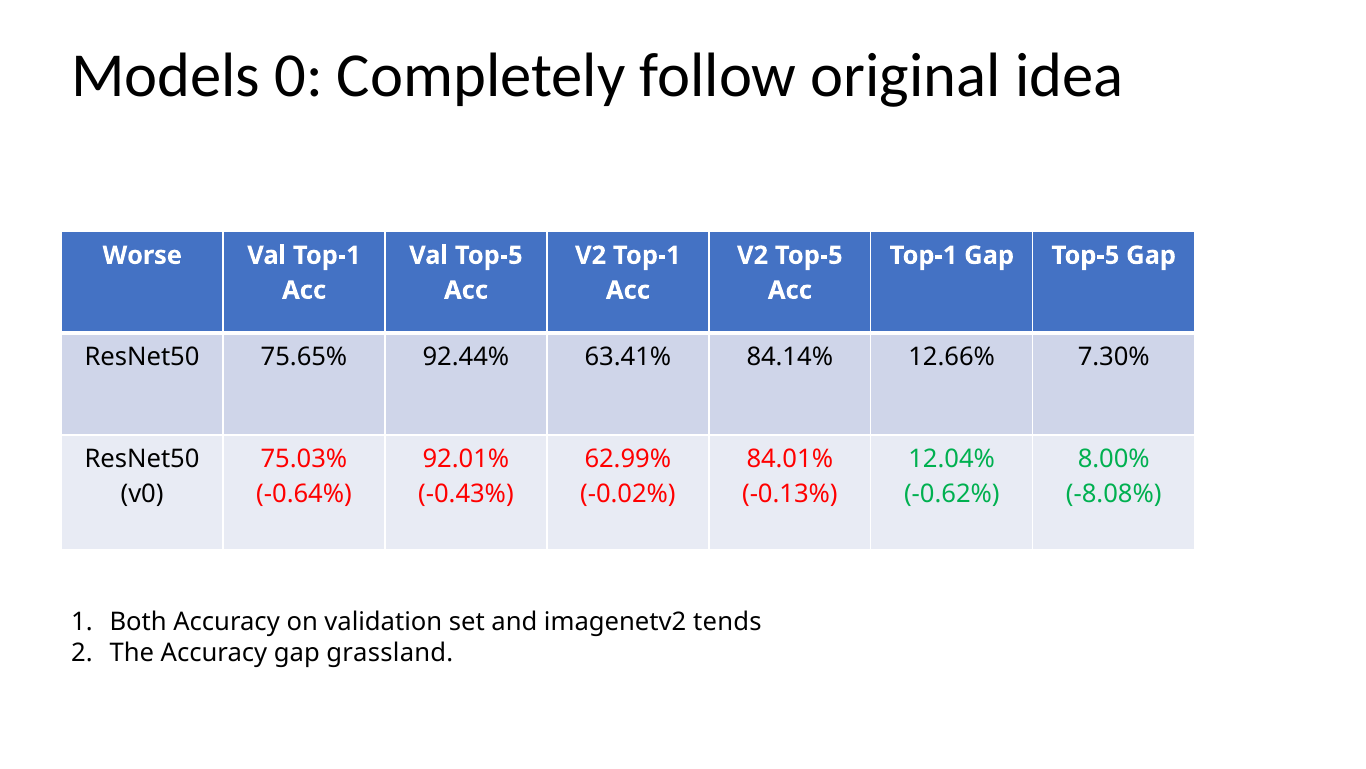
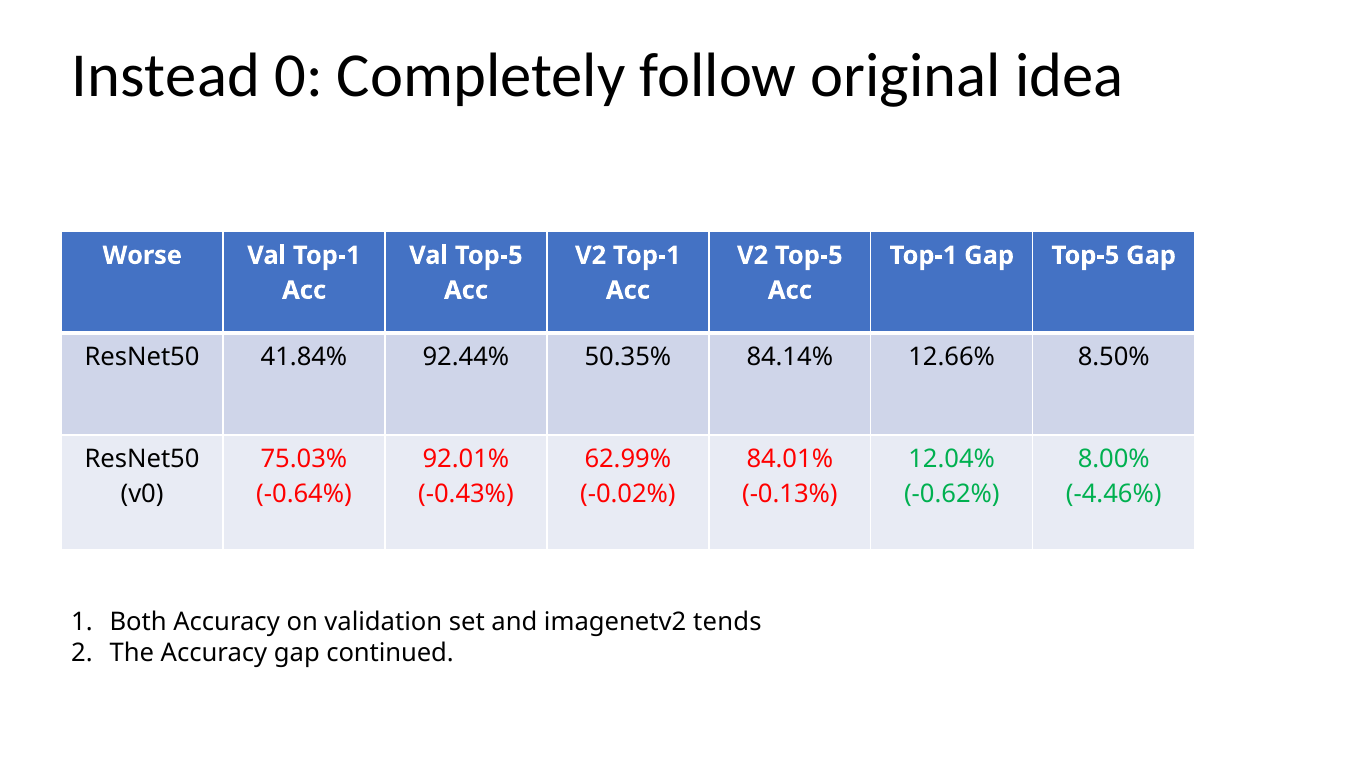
Models: Models -> Instead (166, 76)
75.65%: 75.65% -> 41.84% (304, 357)
63.41%: 63.41% -> 50.35% (628, 357)
7.30%: 7.30% -> 8.50% (1114, 357)
-8.08%: -8.08% -> -4.46% (1114, 493)
grassland: grassland -> continued (390, 652)
